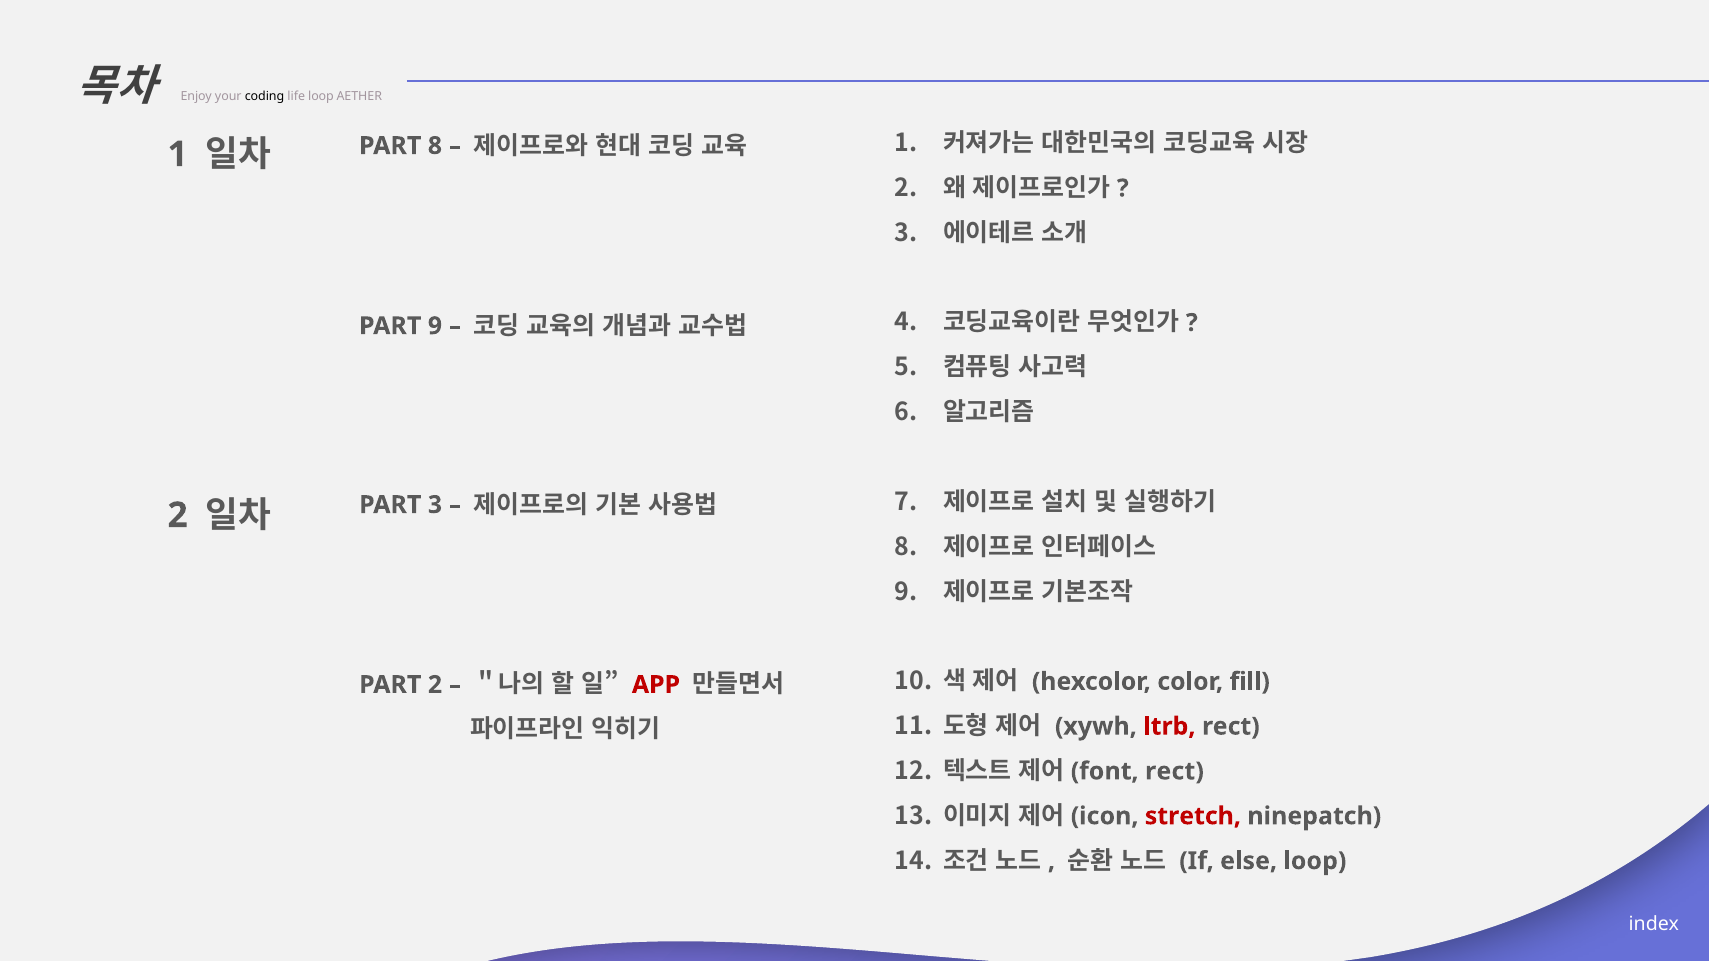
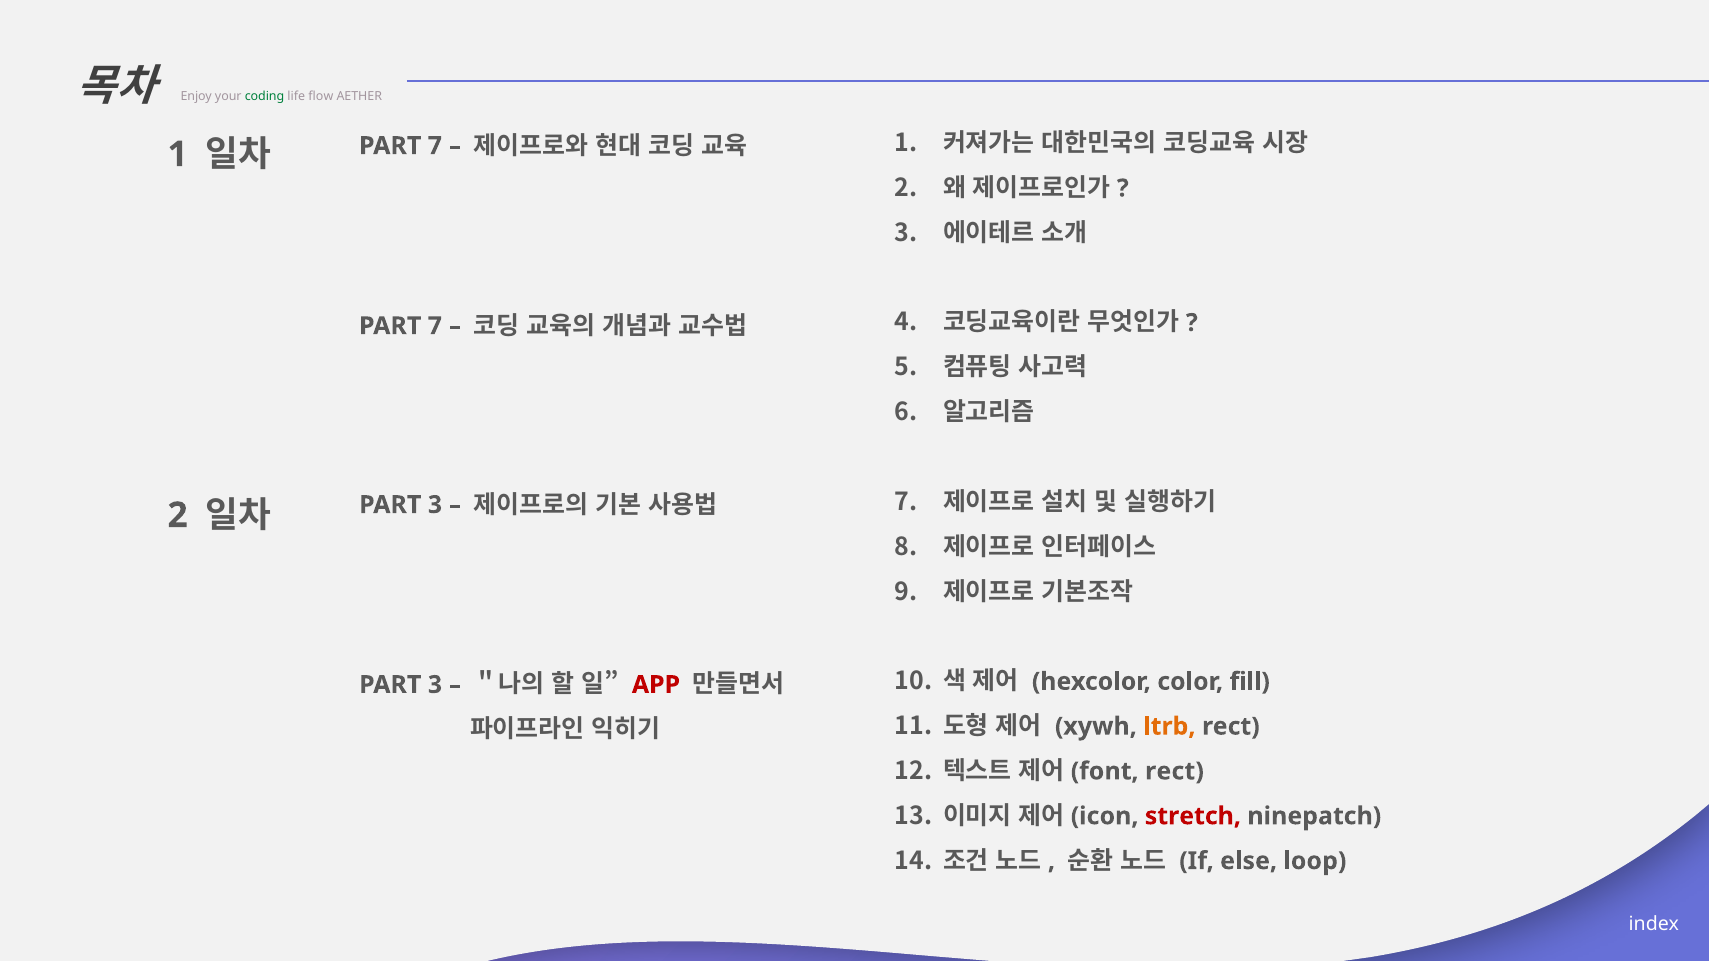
coding colour: black -> green (265, 96)
life loop: loop -> flow (321, 96)
8: 8 -> 7 (435, 146)
9: 9 -> 7 (435, 326)
2: 2 -> 3 (435, 685)
ltrb colour: red -> orange (1169, 727)
